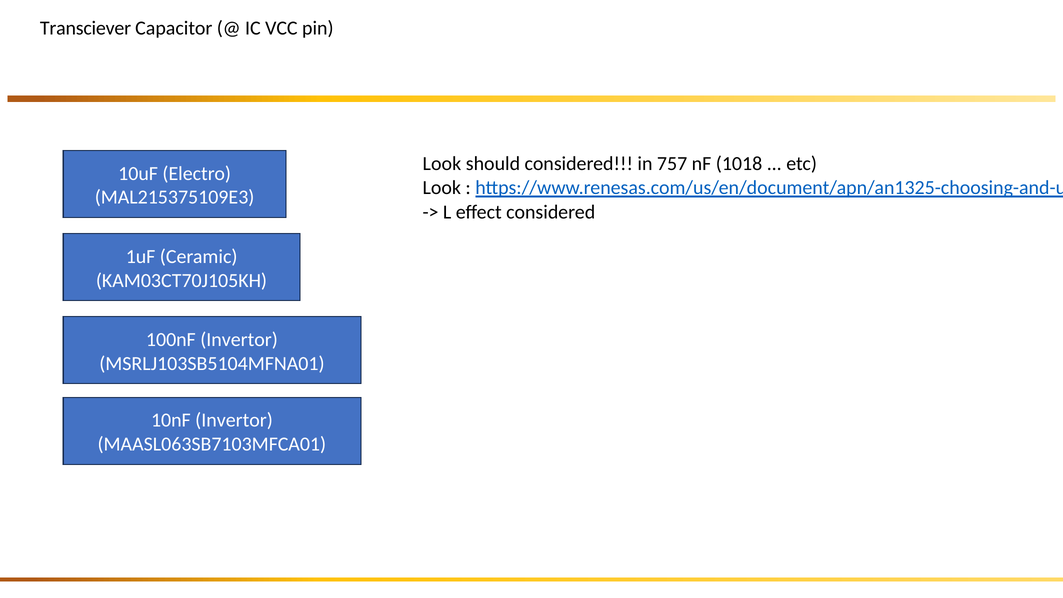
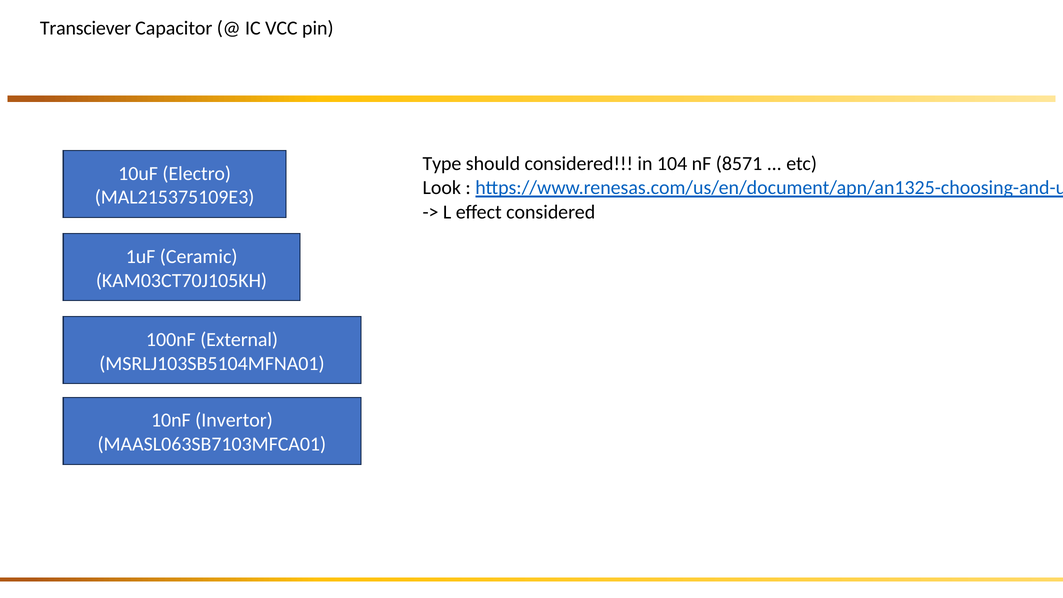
Look: Look -> Type (442, 164)
757: 757 -> 104 (672, 164)
1018: 1018 -> 8571 (739, 164)
100nF Invertor: Invertor -> External (239, 340)
